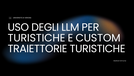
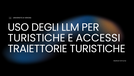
CUSTOM: CUSTOM -> ACCESSI (98, 38)
